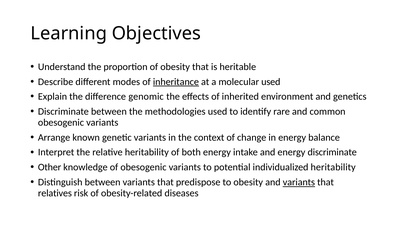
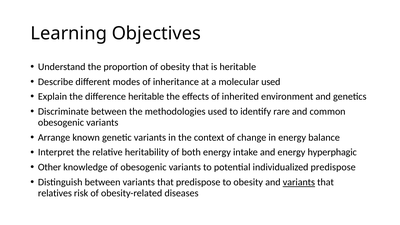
inheritance underline: present -> none (176, 82)
difference genomic: genomic -> heritable (146, 97)
energy discriminate: discriminate -> hyperphagic (332, 152)
individualized heritability: heritability -> predispose (333, 167)
